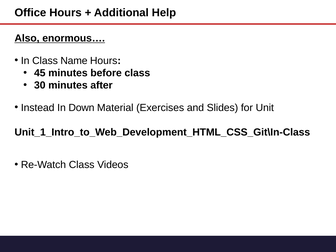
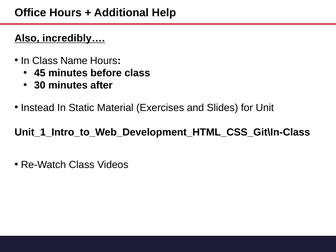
enormous…: enormous… -> incredibly… (74, 38)
Down: Down -> Static (81, 108)
